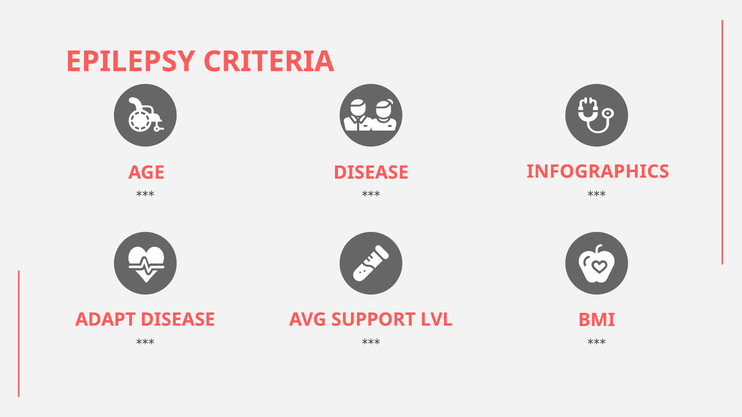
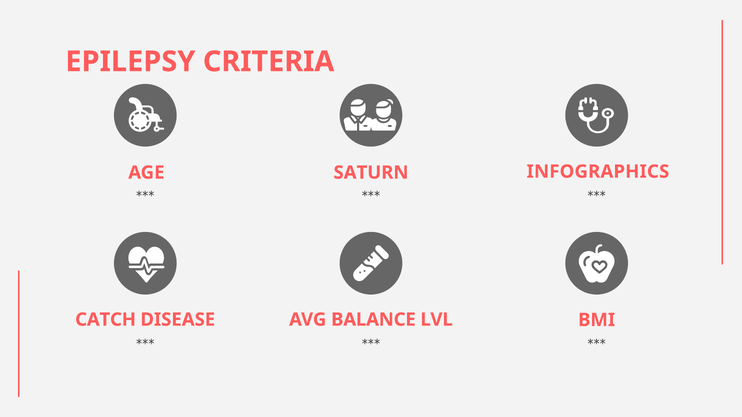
DISEASE: DISEASE -> SATURN (371, 173)
ADAPT: ADAPT -> CATCH (106, 320)
SUPPORT: SUPPORT -> BALANCE (373, 320)
